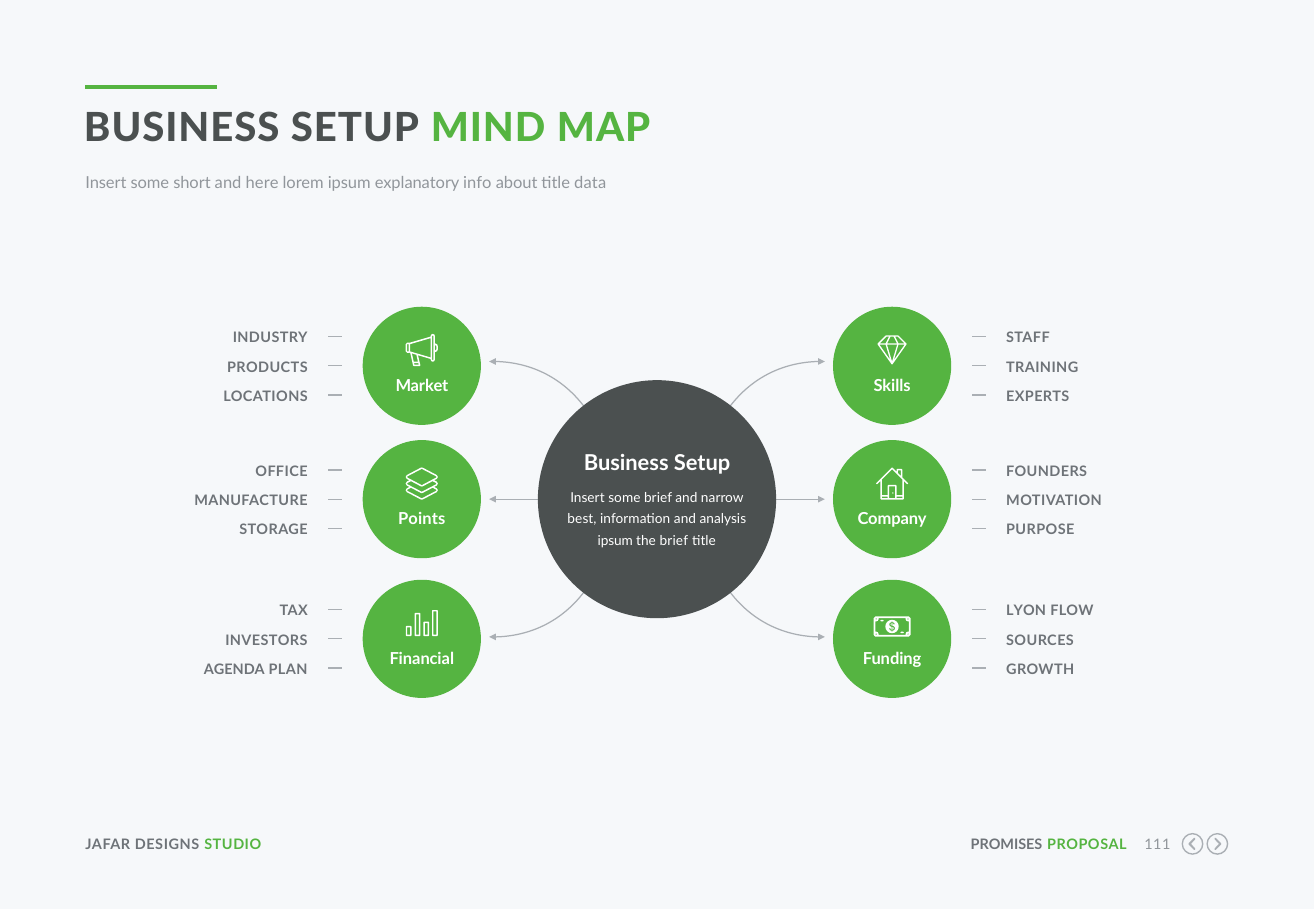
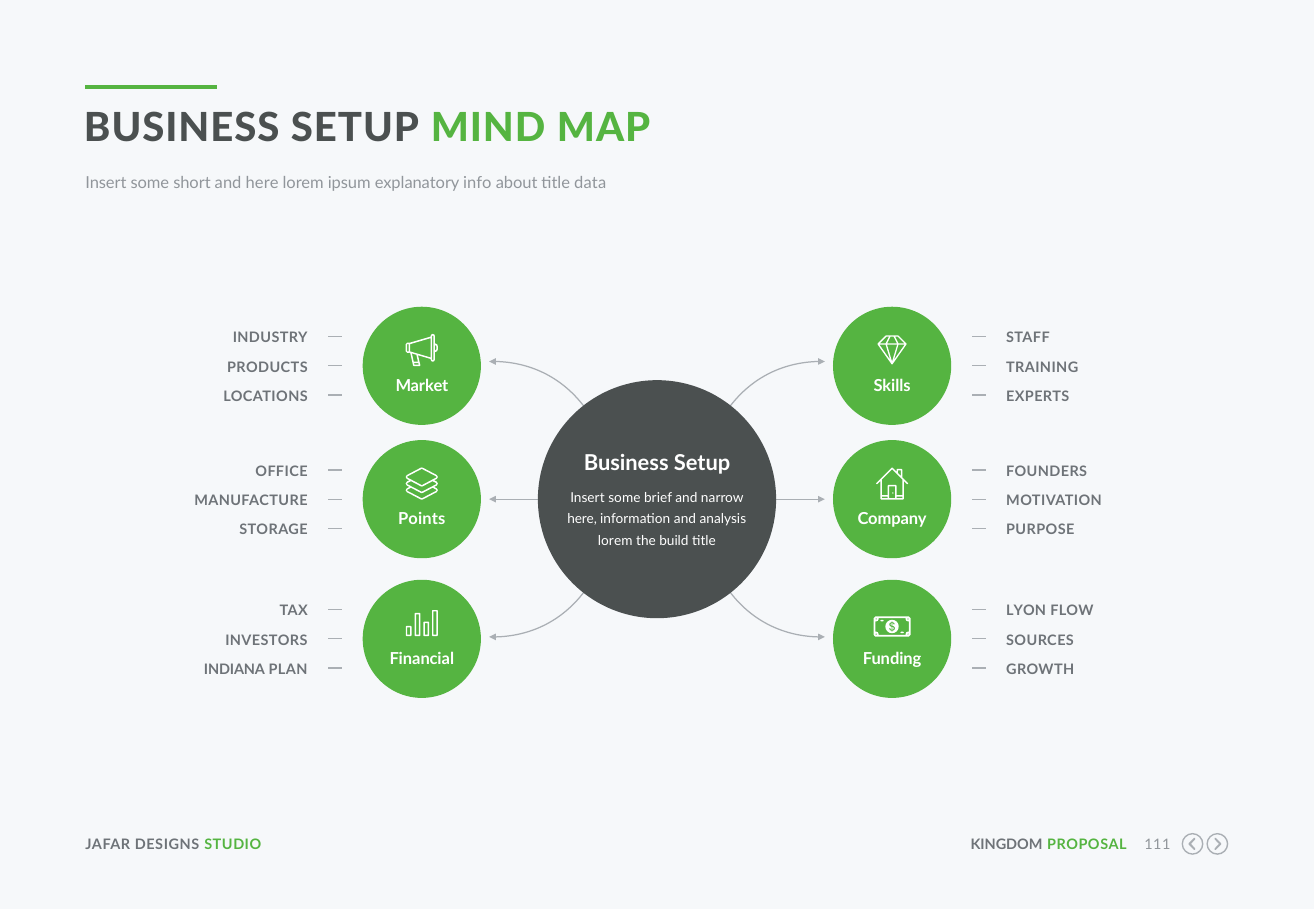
best: best -> here (582, 520)
ipsum: ipsum -> lorem (615, 541)
the brief: brief -> build (674, 541)
AGENDA: AGENDA -> INDIANA (234, 670)
PROMISES: PROMISES -> KINGDOM (1007, 845)
